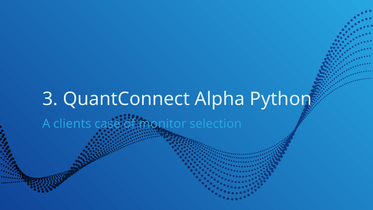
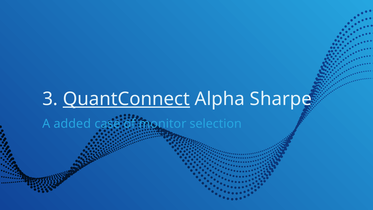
QuantConnect underline: none -> present (126, 99)
Python: Python -> Sharpe (281, 99)
clients: clients -> added (72, 124)
